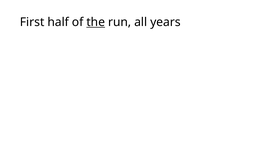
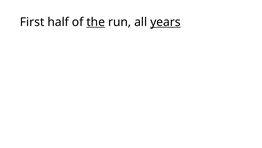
years underline: none -> present (165, 22)
